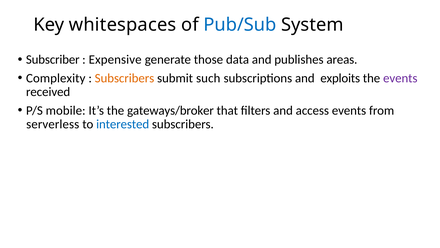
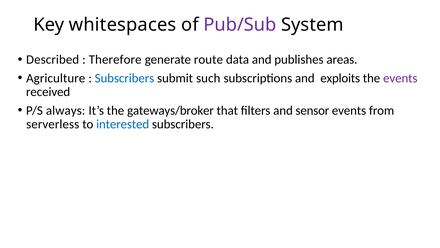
Pub/Sub colour: blue -> purple (240, 25)
Subscriber: Subscriber -> Described (53, 60)
Expensive: Expensive -> Therefore (115, 60)
those: those -> route (208, 60)
Complexity: Complexity -> Agriculture (56, 78)
Subscribers colour: orange -> blue (124, 78)
mobile: mobile -> always (66, 110)
access: access -> sensor (312, 110)
